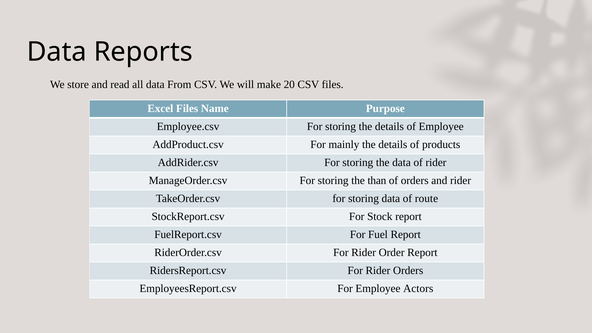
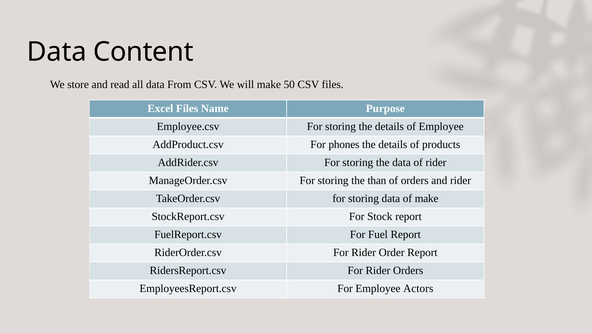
Reports: Reports -> Content (143, 52)
20: 20 -> 50 (289, 85)
mainly: mainly -> phones (344, 144)
of route: route -> make (427, 198)
